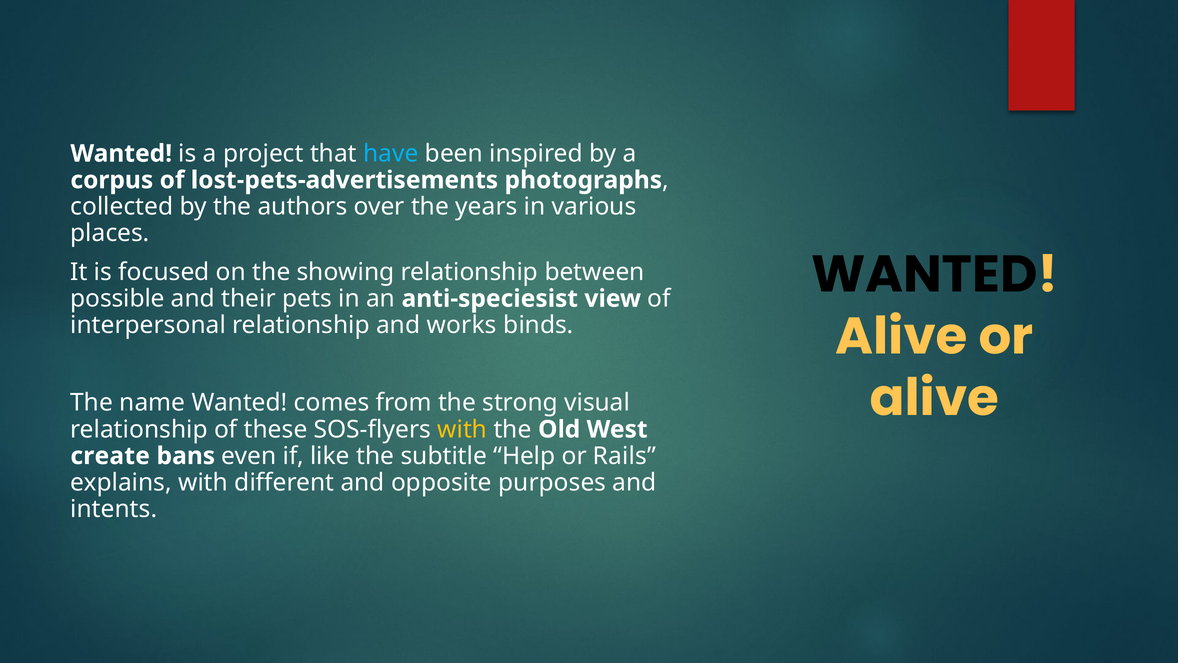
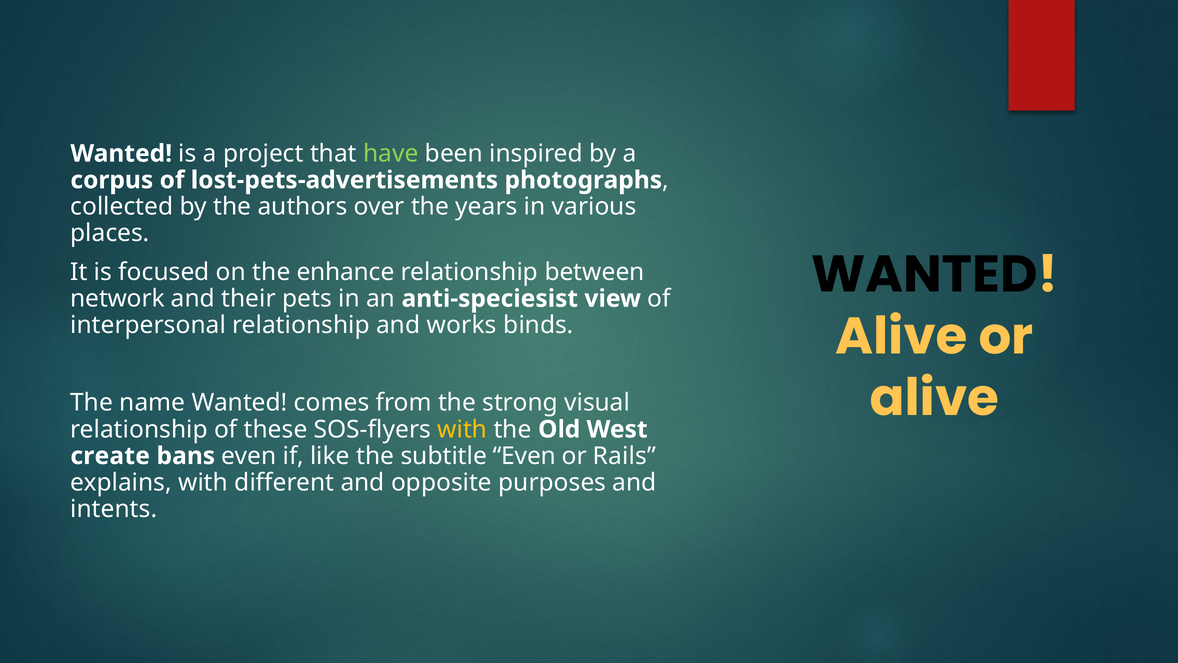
have colour: light blue -> light green (391, 153)
showing: showing -> enhance (346, 272)
possible: possible -> network (118, 298)
subtitle Help: Help -> Even (524, 456)
